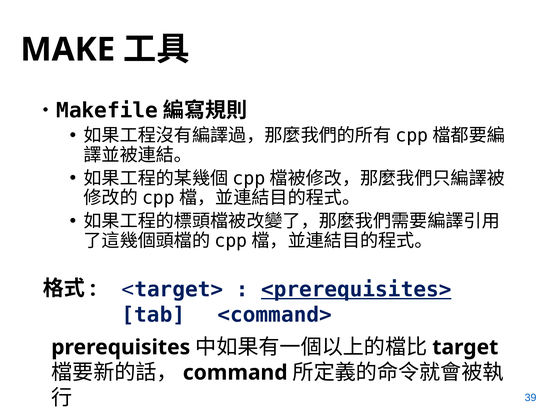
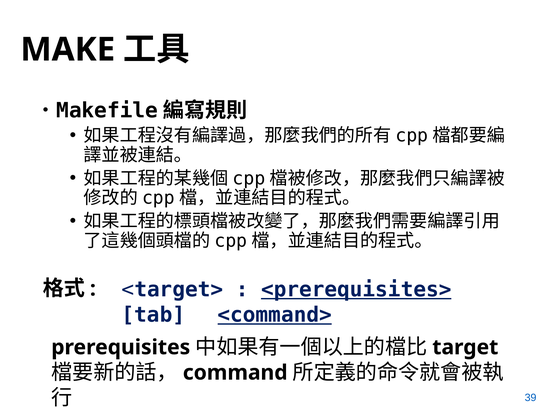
<command> underline: none -> present (275, 315)
